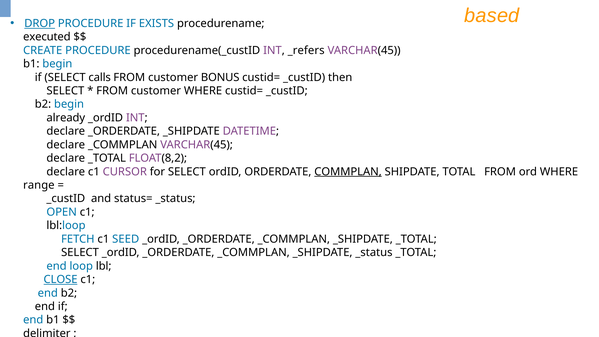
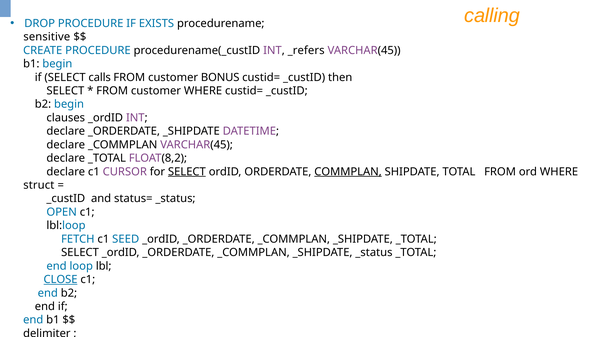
based: based -> calling (492, 16)
DROP underline: present -> none (40, 23)
executed: executed -> sensitive (47, 37)
already: already -> clauses (66, 118)
SELECT underline: none -> present (187, 172)
range: range -> struct (39, 185)
